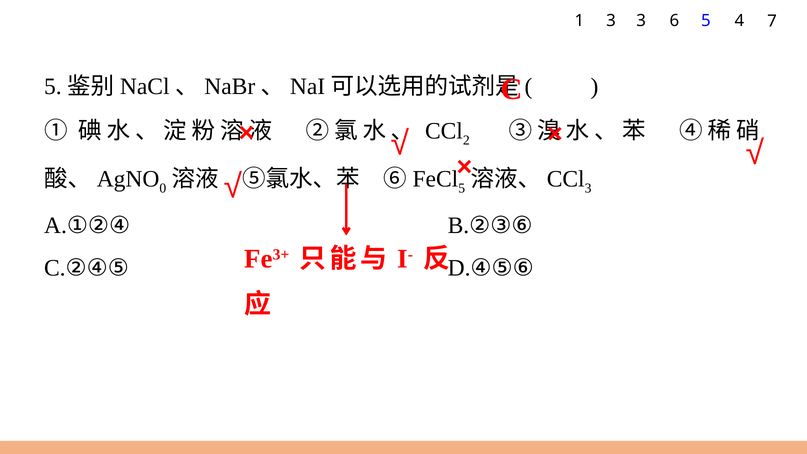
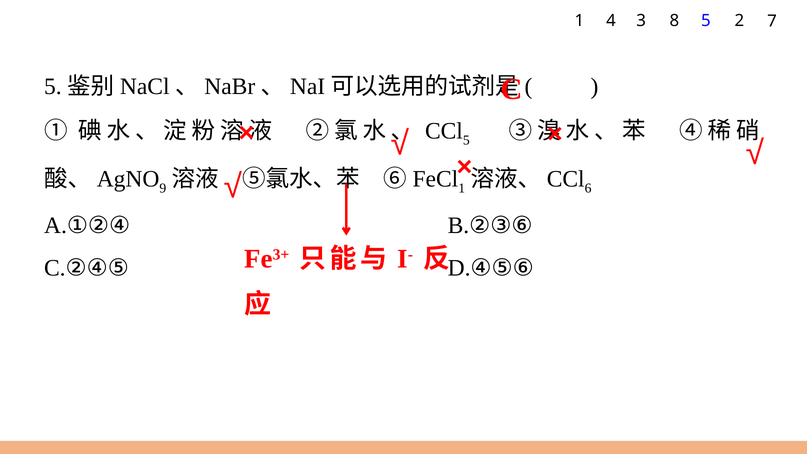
1 3: 3 -> 4 (611, 21)
6: 6 -> 8 (674, 21)
4: 4 -> 2 (739, 21)
2: 2 -> 5 (466, 140)
0: 0 -> 9 (163, 188)
5: 5 -> 1 (462, 188)
3: 3 -> 6 (588, 188)
